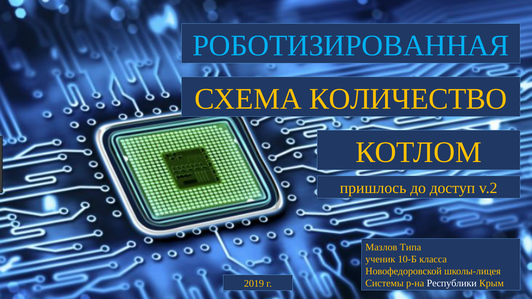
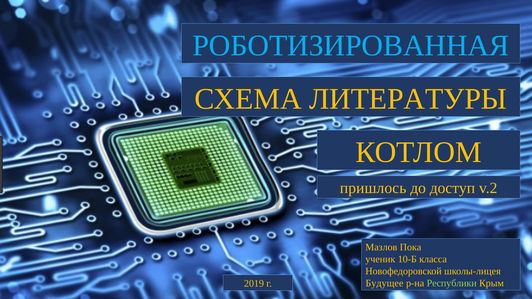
КОЛИЧЕСТВО: КОЛИЧЕСТВО -> ЛИТЕРАТУРЫ (408, 99)
Типа: Типа -> Пока (411, 247)
Системы: Системы -> Будущее (384, 283)
Республики colour: white -> light green (452, 283)
